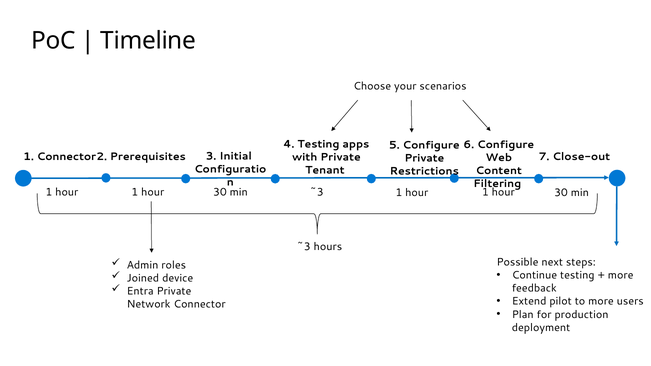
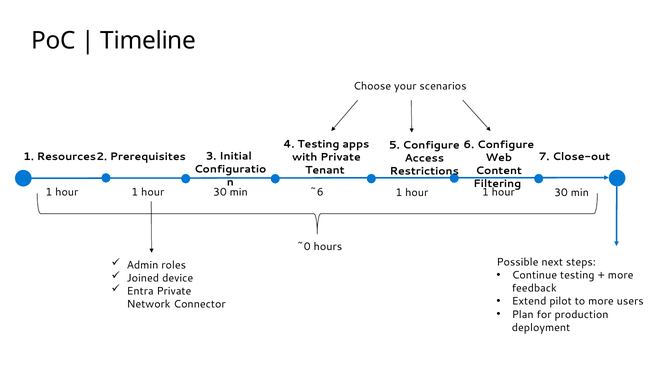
1 Connector: Connector -> Resources (66, 157)
Private: Private -> Access (424, 158)
~3: ~3 -> ~6 (317, 192)
~3: ~3 -> ~0 (304, 247)
